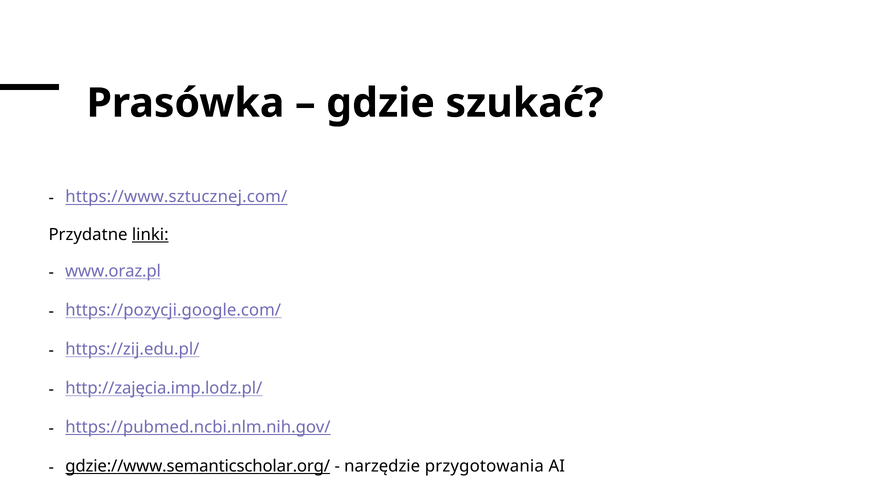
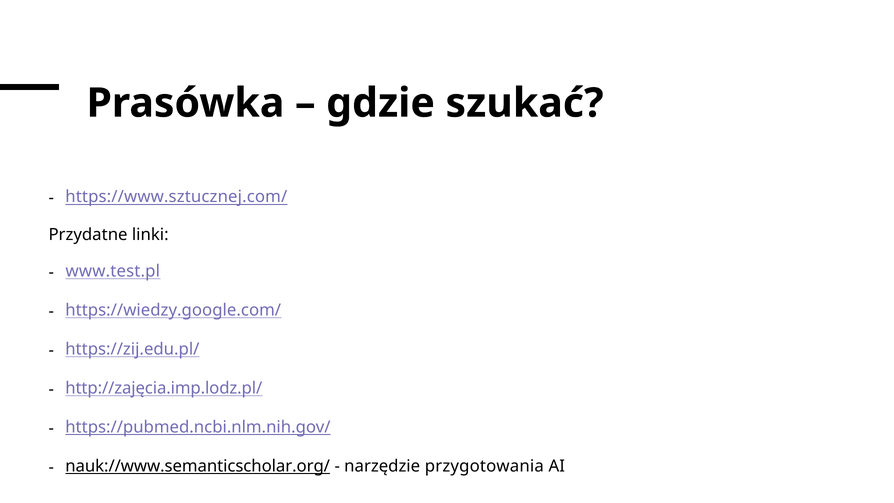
linki underline: present -> none (150, 235)
www.oraz.pl: www.oraz.pl -> www.test.pl (113, 271)
https://pozycji.google.com/: https://pozycji.google.com/ -> https://wiedzy.google.com/ (173, 310)
gdzie://www.semanticscholar.org/: gdzie://www.semanticscholar.org/ -> nauk://www.semanticscholar.org/ (198, 466)
